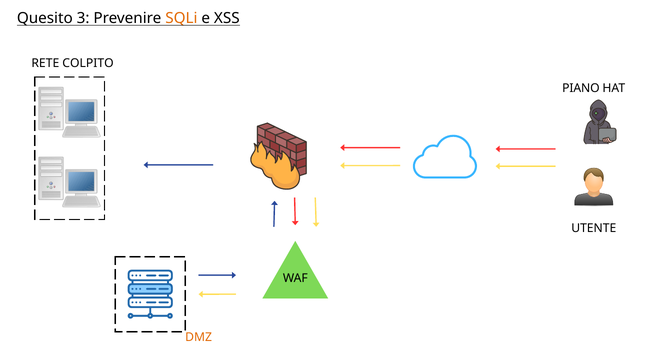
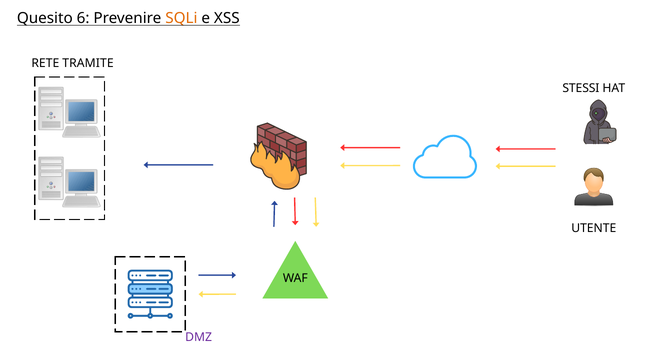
3: 3 -> 6 (83, 18)
COLPITO: COLPITO -> TRAMITE (88, 63)
PIANO: PIANO -> STESSI (581, 88)
DMZ colour: orange -> purple (199, 337)
